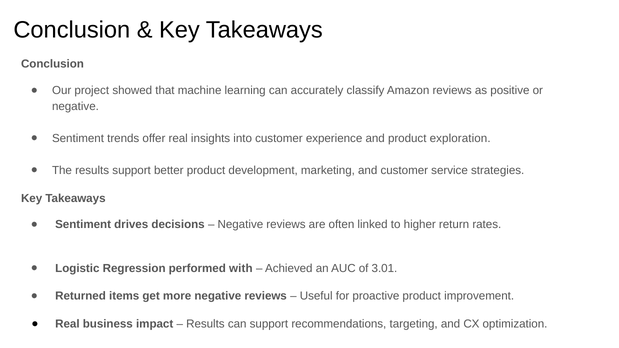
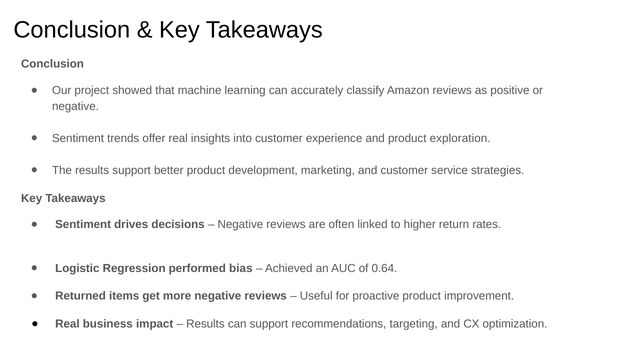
with: with -> bias (241, 268)
3.01: 3.01 -> 0.64 (384, 268)
